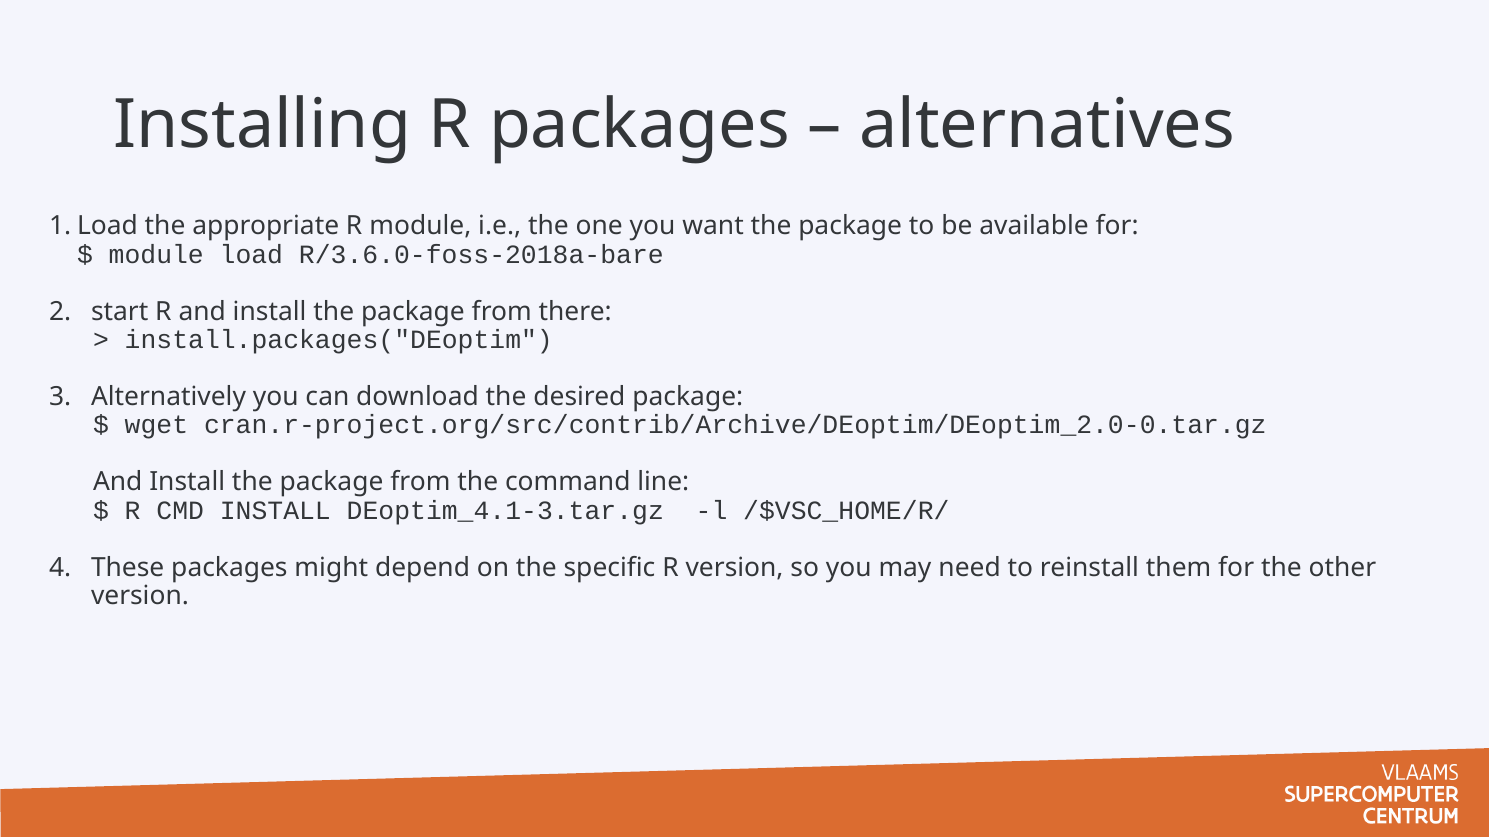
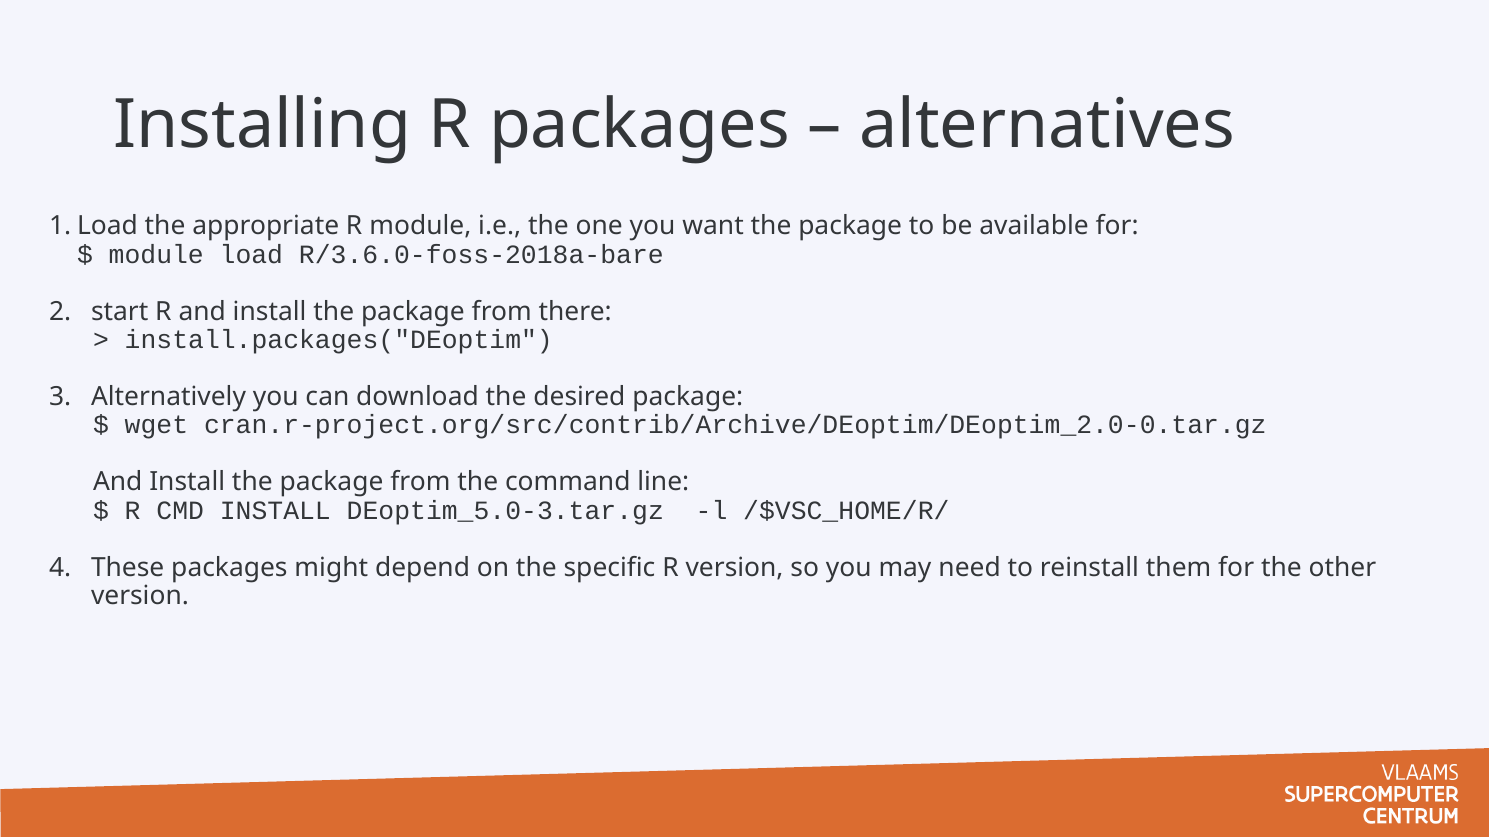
DEoptim_4.1-3.tar.gz: DEoptim_4.1-3.tar.gz -> DEoptim_5.0-3.tar.gz (505, 511)
